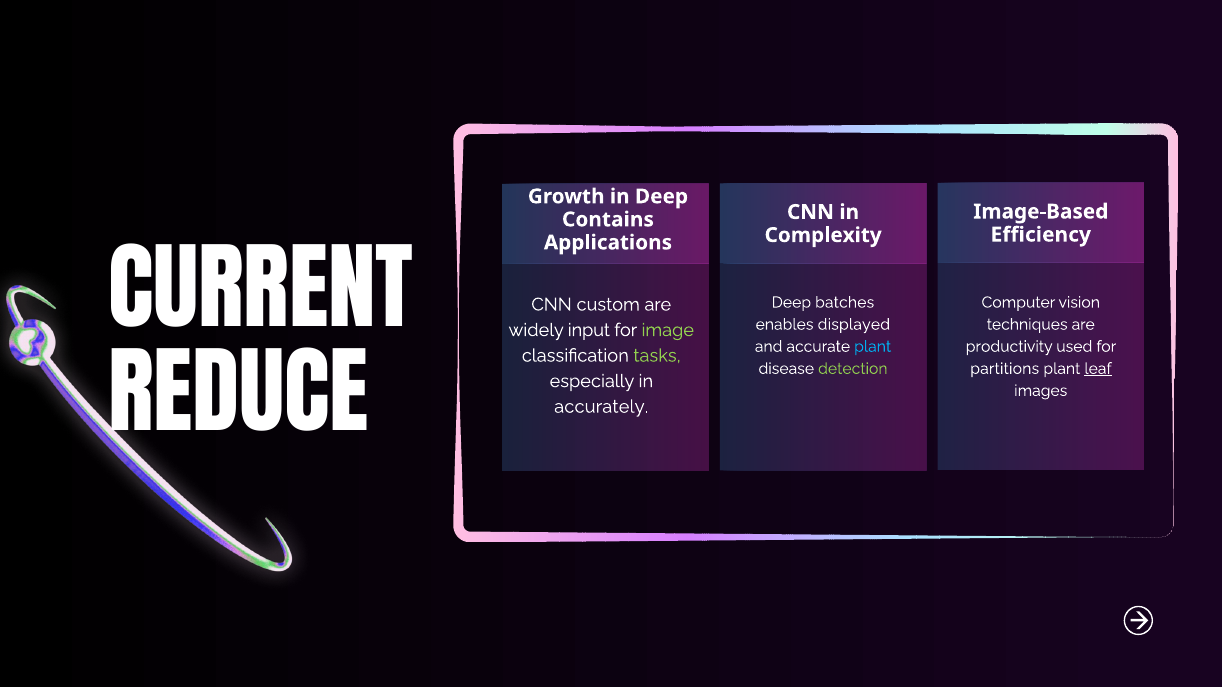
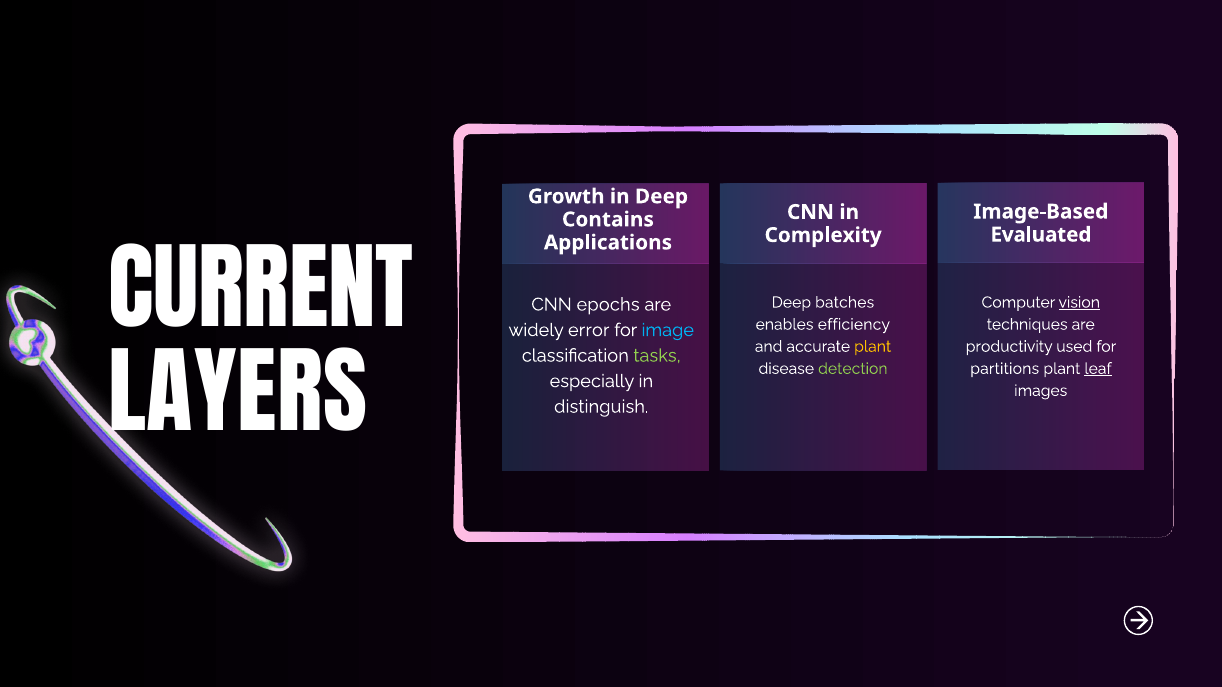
Efficiency: Efficiency -> Evaluated (1041, 235)
vision underline: none -> present (1079, 303)
custom: custom -> epochs (608, 305)
displayed: displayed -> efficiency (854, 325)
input: input -> error (589, 330)
image colour: light green -> light blue (668, 330)
plant colour: light blue -> yellow (873, 347)
REDUCE: REDUCE -> LAYERS (238, 400)
accurately: accurately -> distinguish (601, 407)
